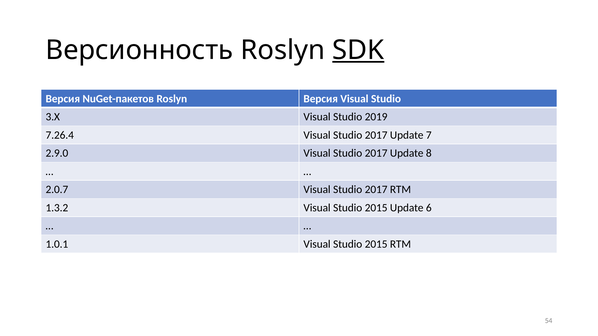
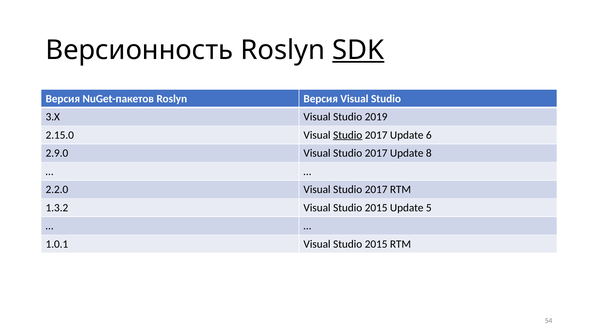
7.26.4: 7.26.4 -> 2.15.0 (60, 135)
Studio underline: none -> present (348, 135)
7: 7 -> 6 (429, 135)
2.0.7: 2.0.7 -> 2.2.0 (57, 190)
6: 6 -> 5 (429, 208)
